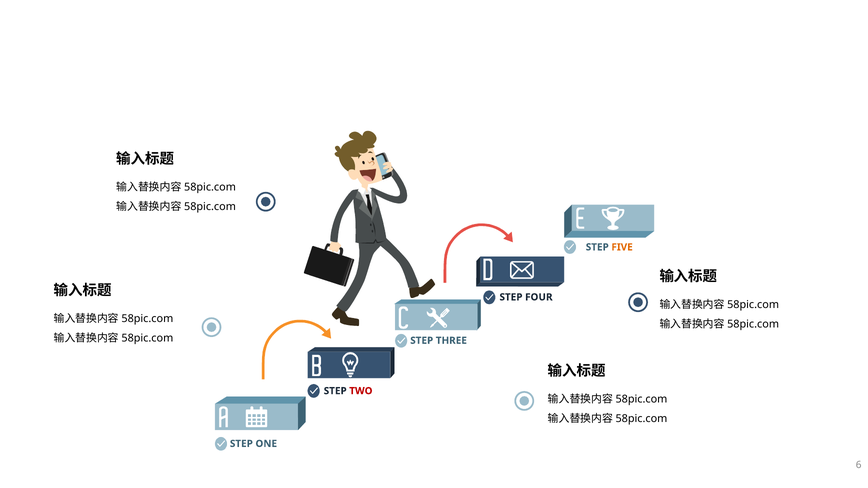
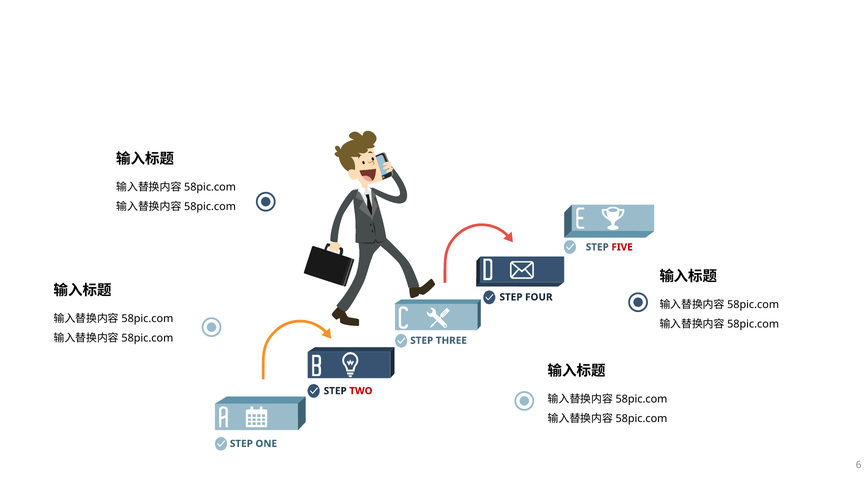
FIVE colour: orange -> red (622, 247)
